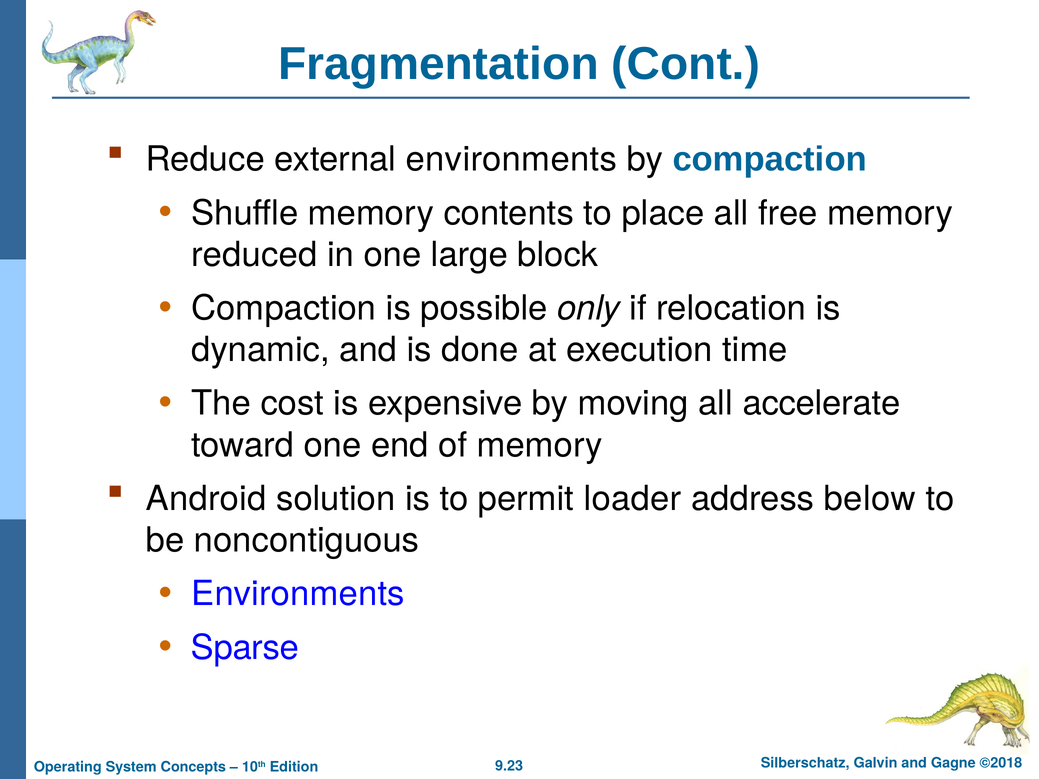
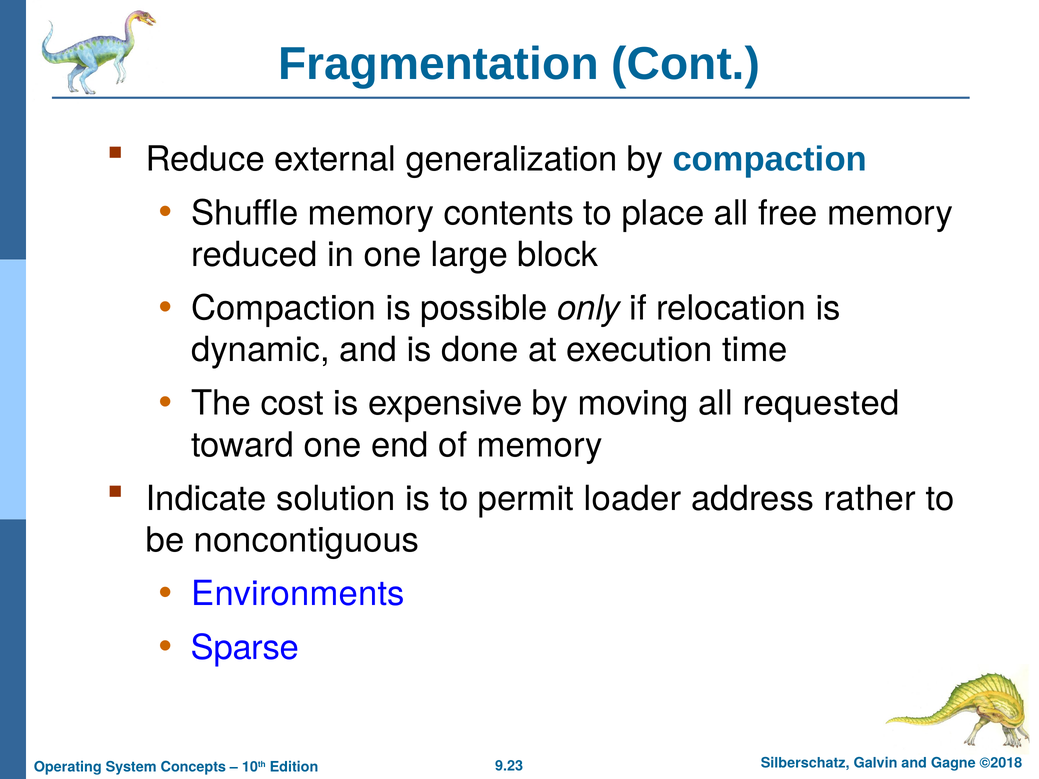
external environments: environments -> generalization (512, 160)
accelerate: accelerate -> requested (821, 404)
Android: Android -> Indicate (206, 499)
below: below -> rather (870, 499)
